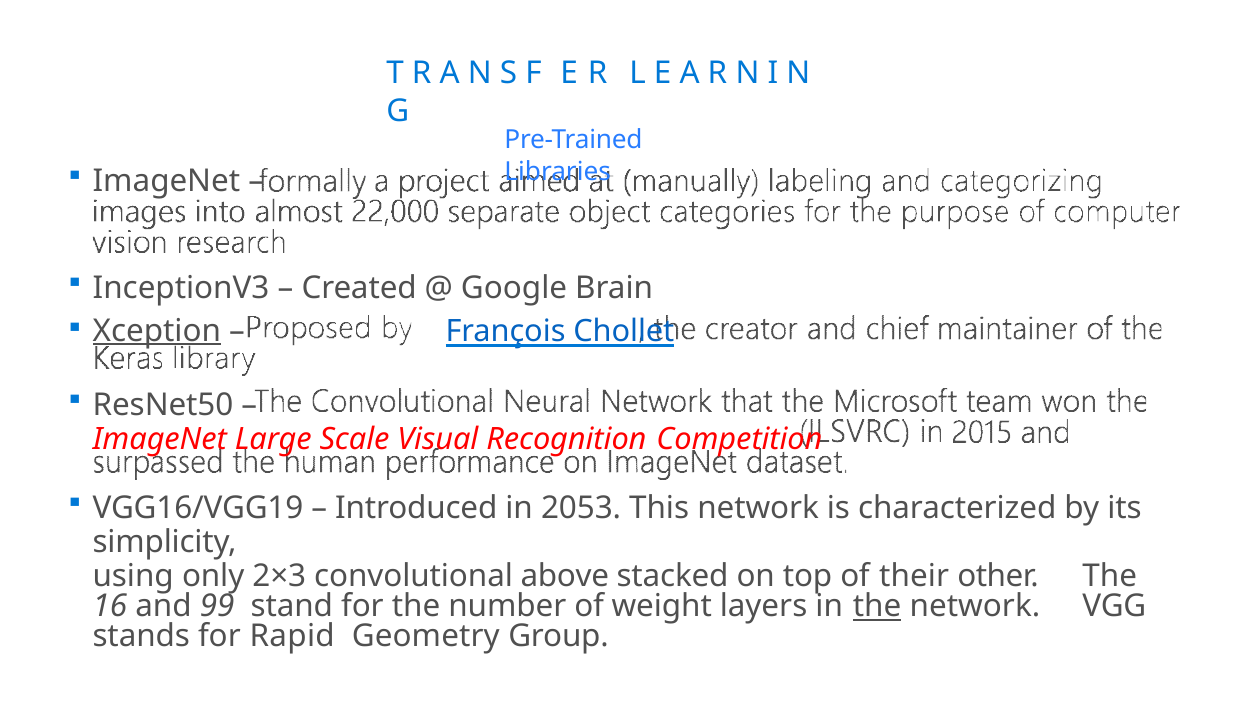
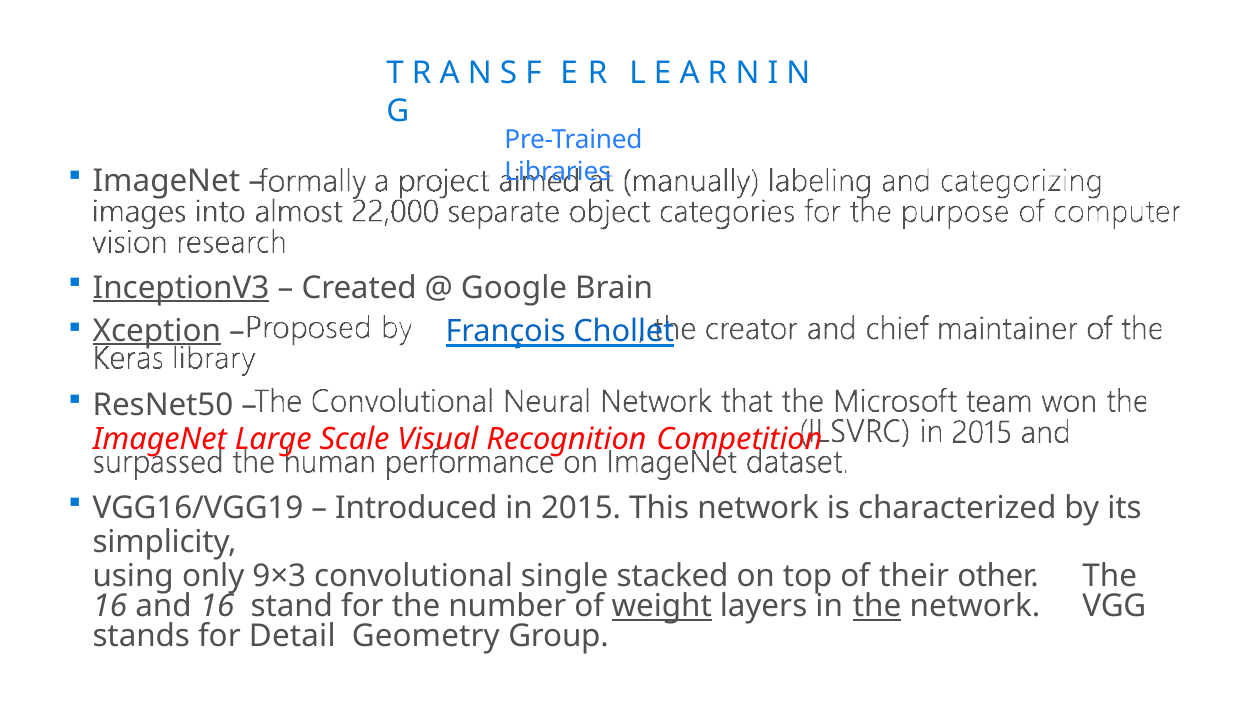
InceptionV3 underline: none -> present (181, 288)
2053: 2053 -> 2015 (581, 508)
2×3: 2×3 -> 9×3 (279, 576)
above: above -> single (565, 576)
and 99: 99 -> 16 (217, 606)
weight underline: none -> present (662, 606)
Rapid: Rapid -> Detail (292, 636)
